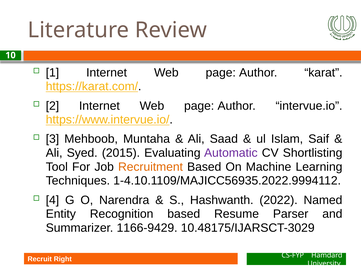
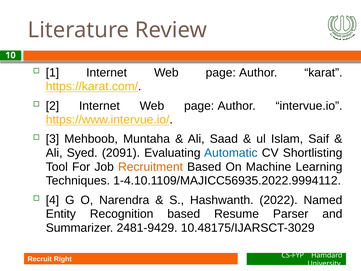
2015: 2015 -> 2091 (121, 153)
Automatic colour: purple -> blue (231, 153)
1166-9429: 1166-9429 -> 2481-9429 (147, 228)
